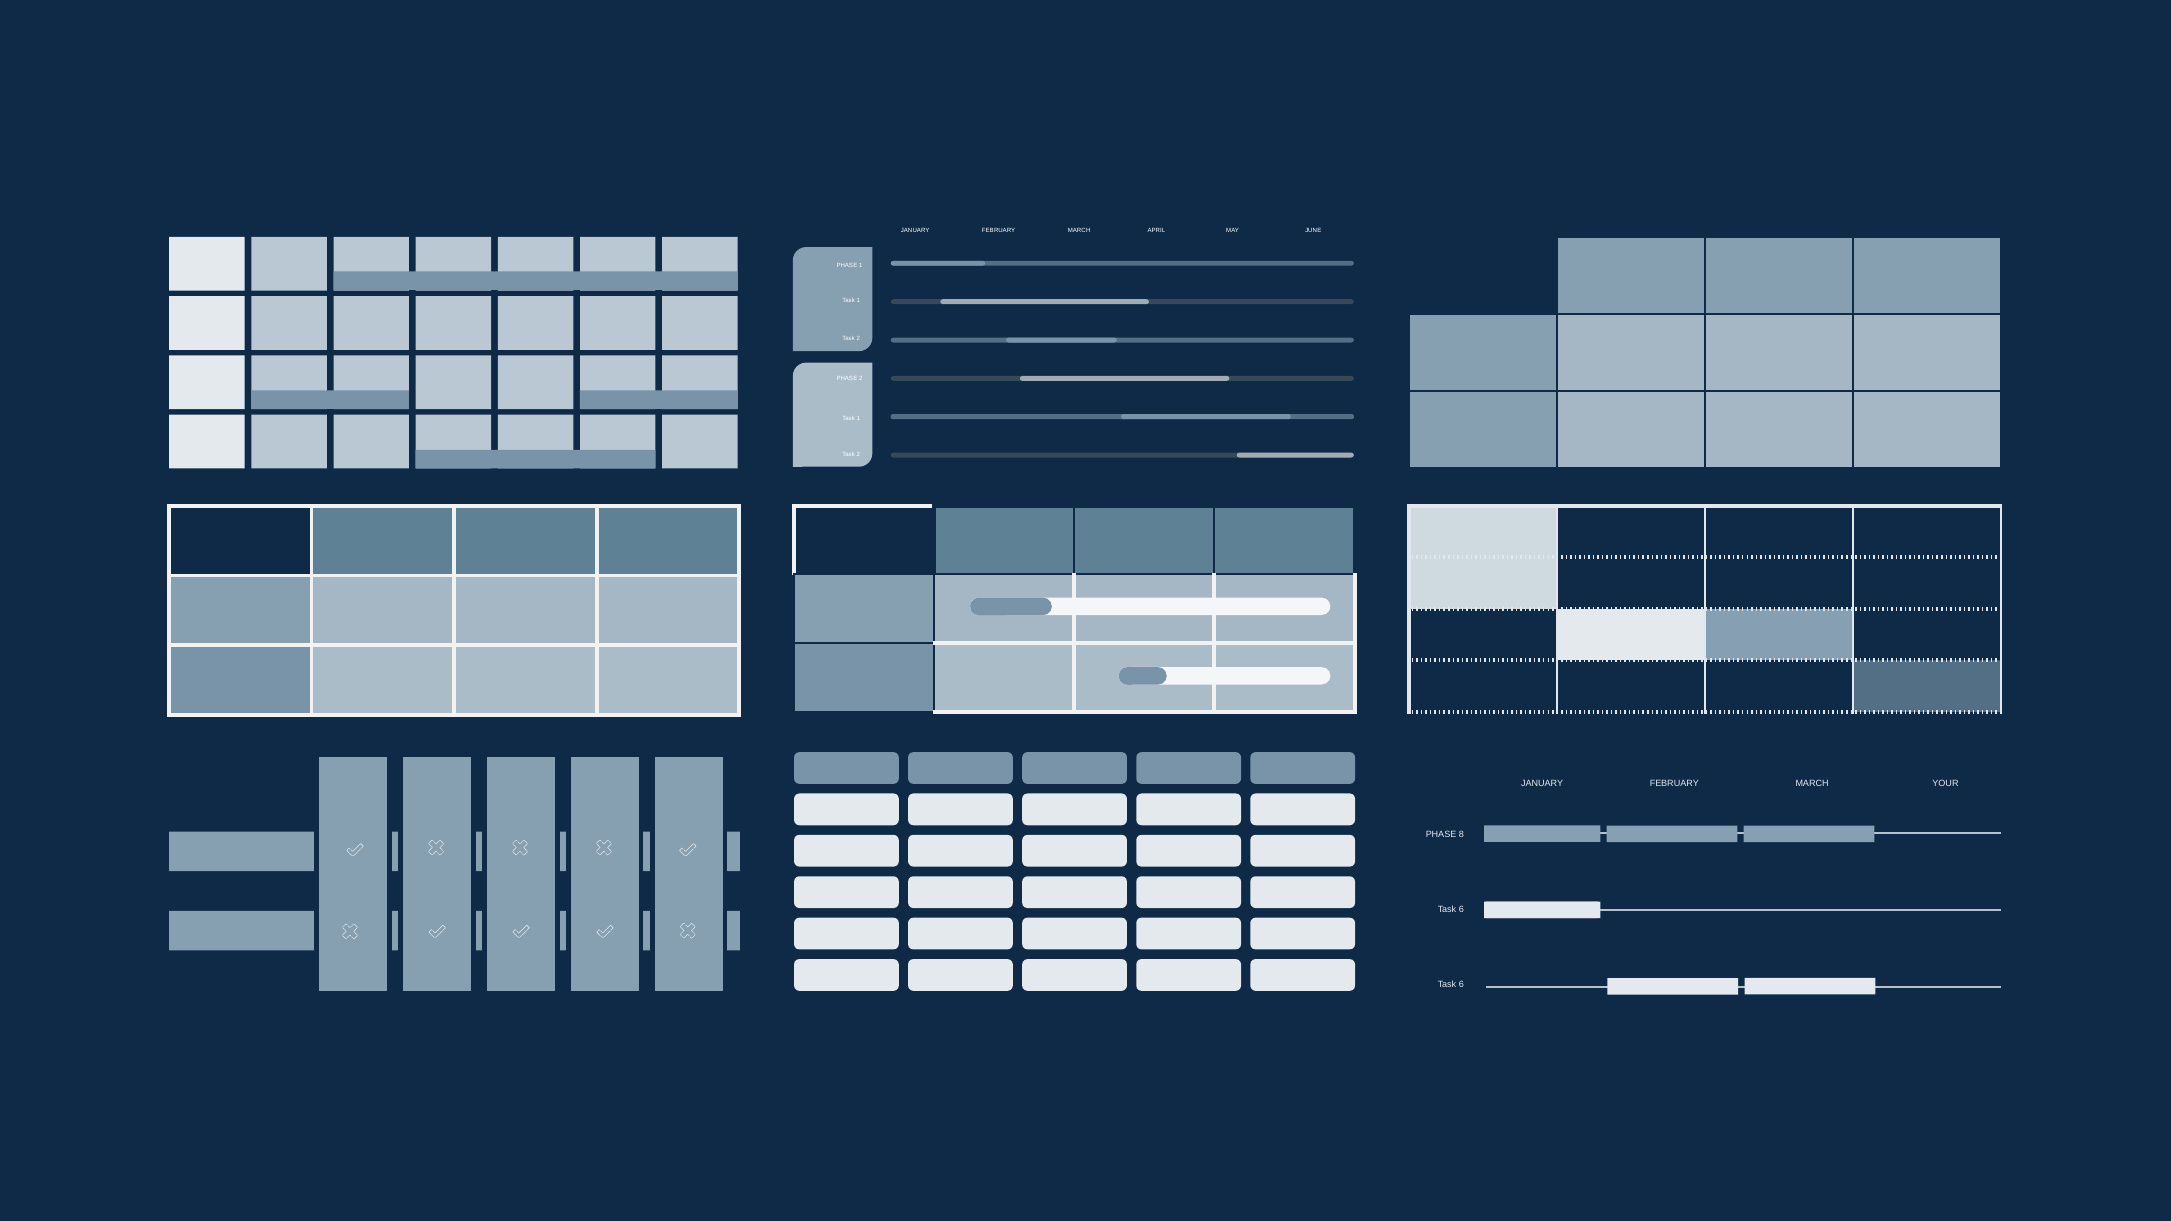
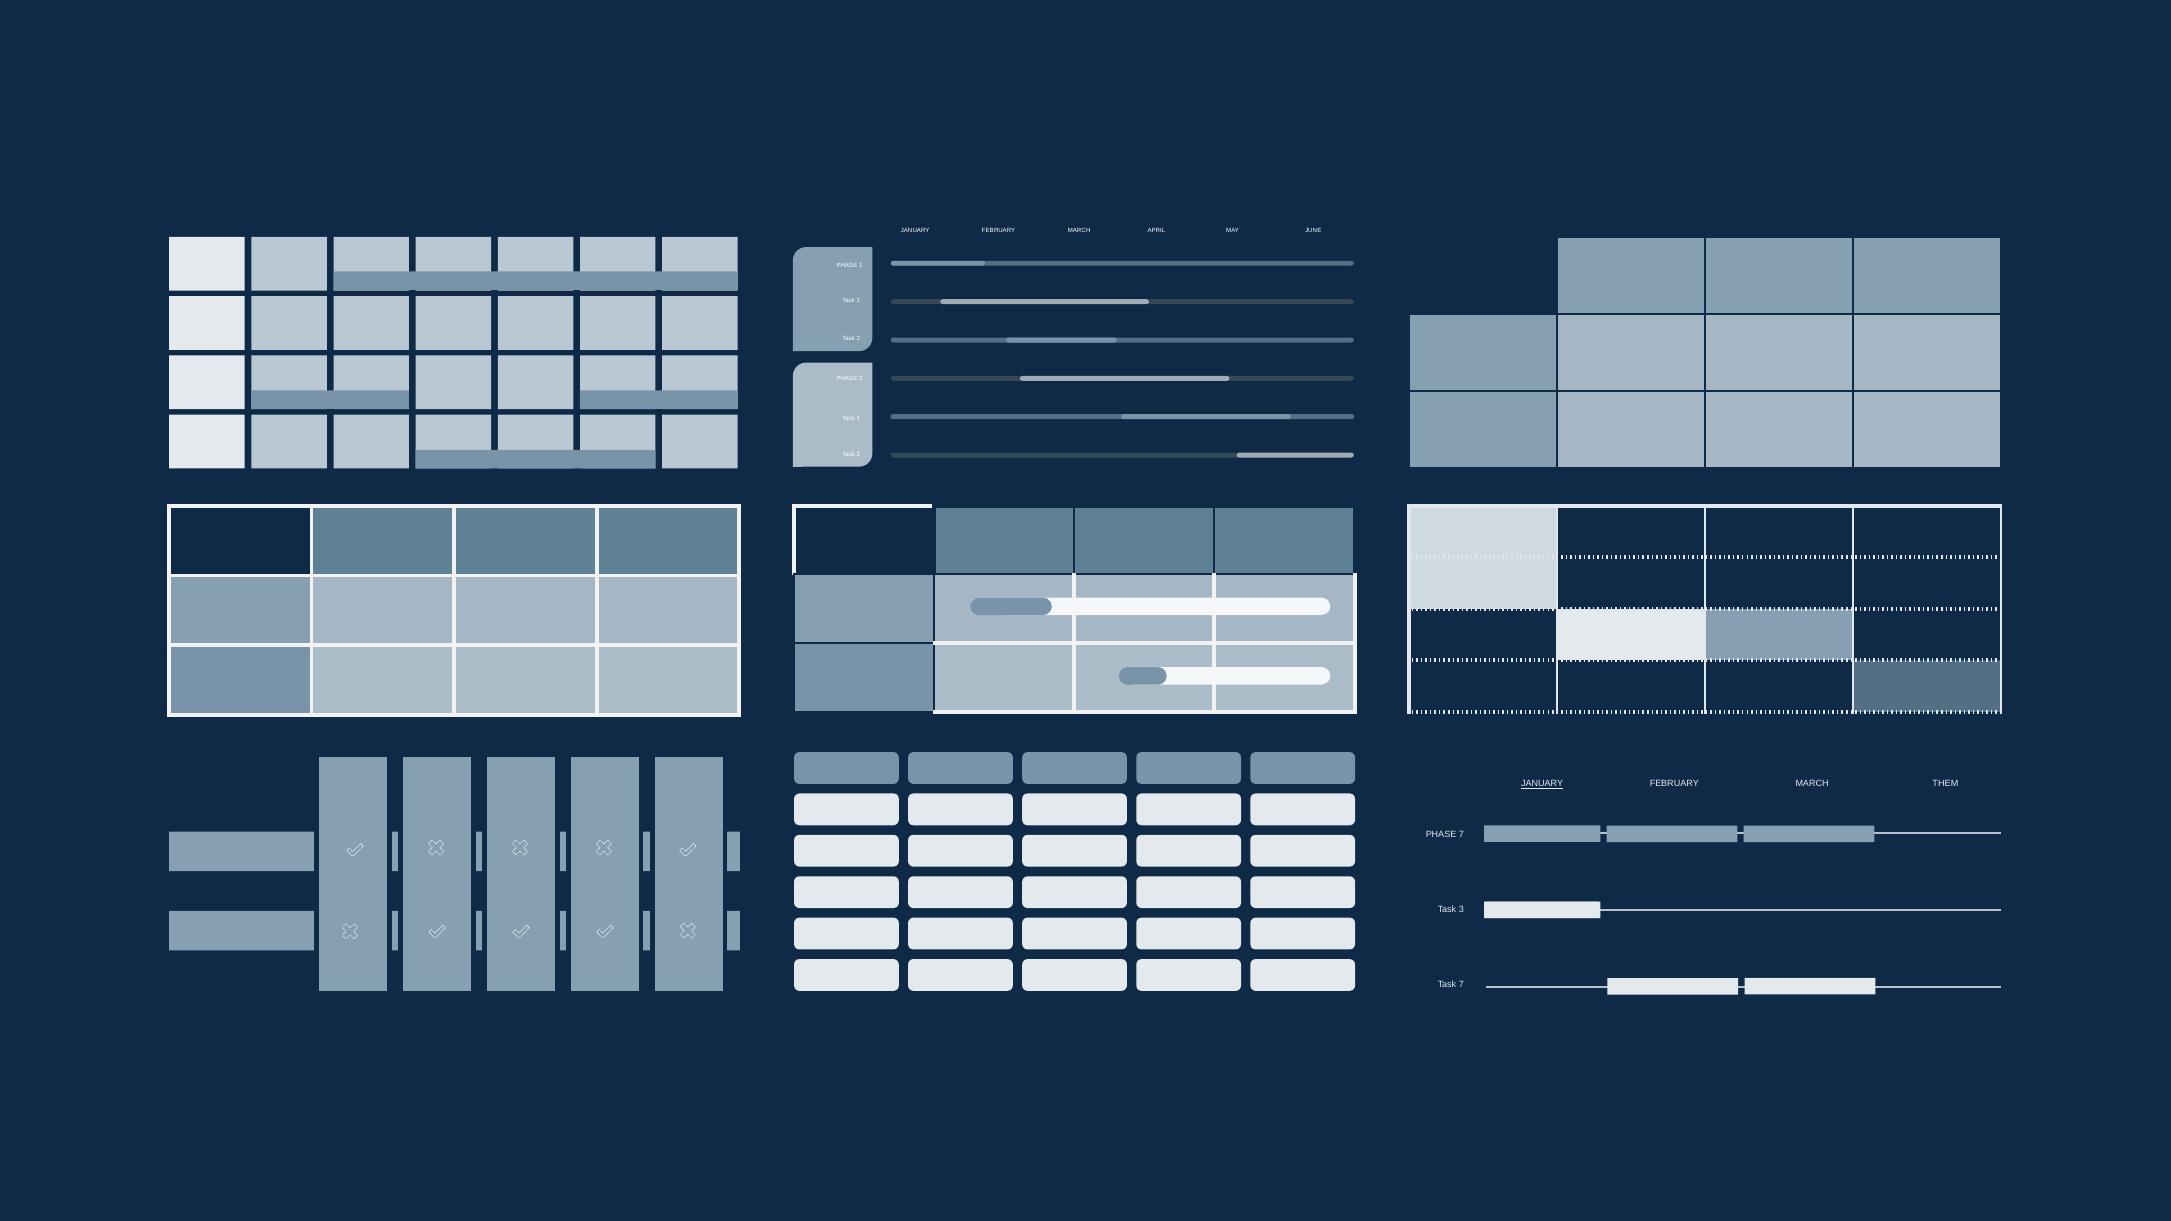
JANUARY underline: none -> present (1542, 784)
YOUR: YOUR -> THEM (1945, 784)
PHASE 8: 8 -> 7 (1461, 834)
6: 6 -> 3 (1461, 909)
6: 6 -> 7 (1461, 984)
